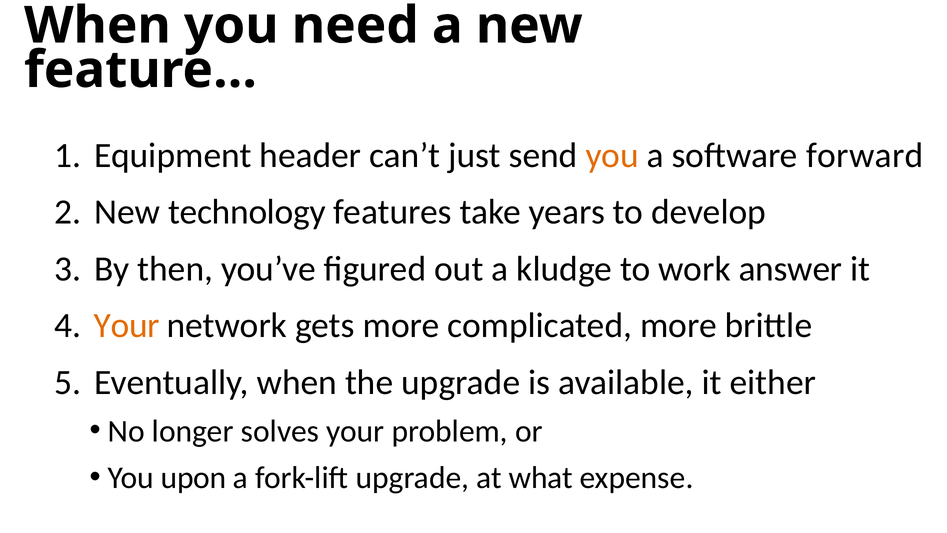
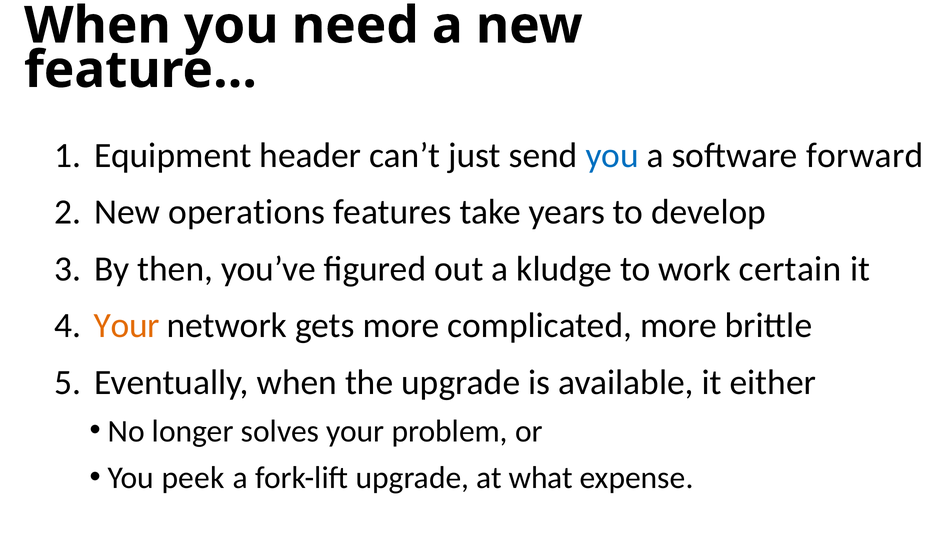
you colour: orange -> blue (612, 155)
technology: technology -> operations (247, 212)
answer: answer -> certain (790, 269)
upon: upon -> peek (193, 478)
